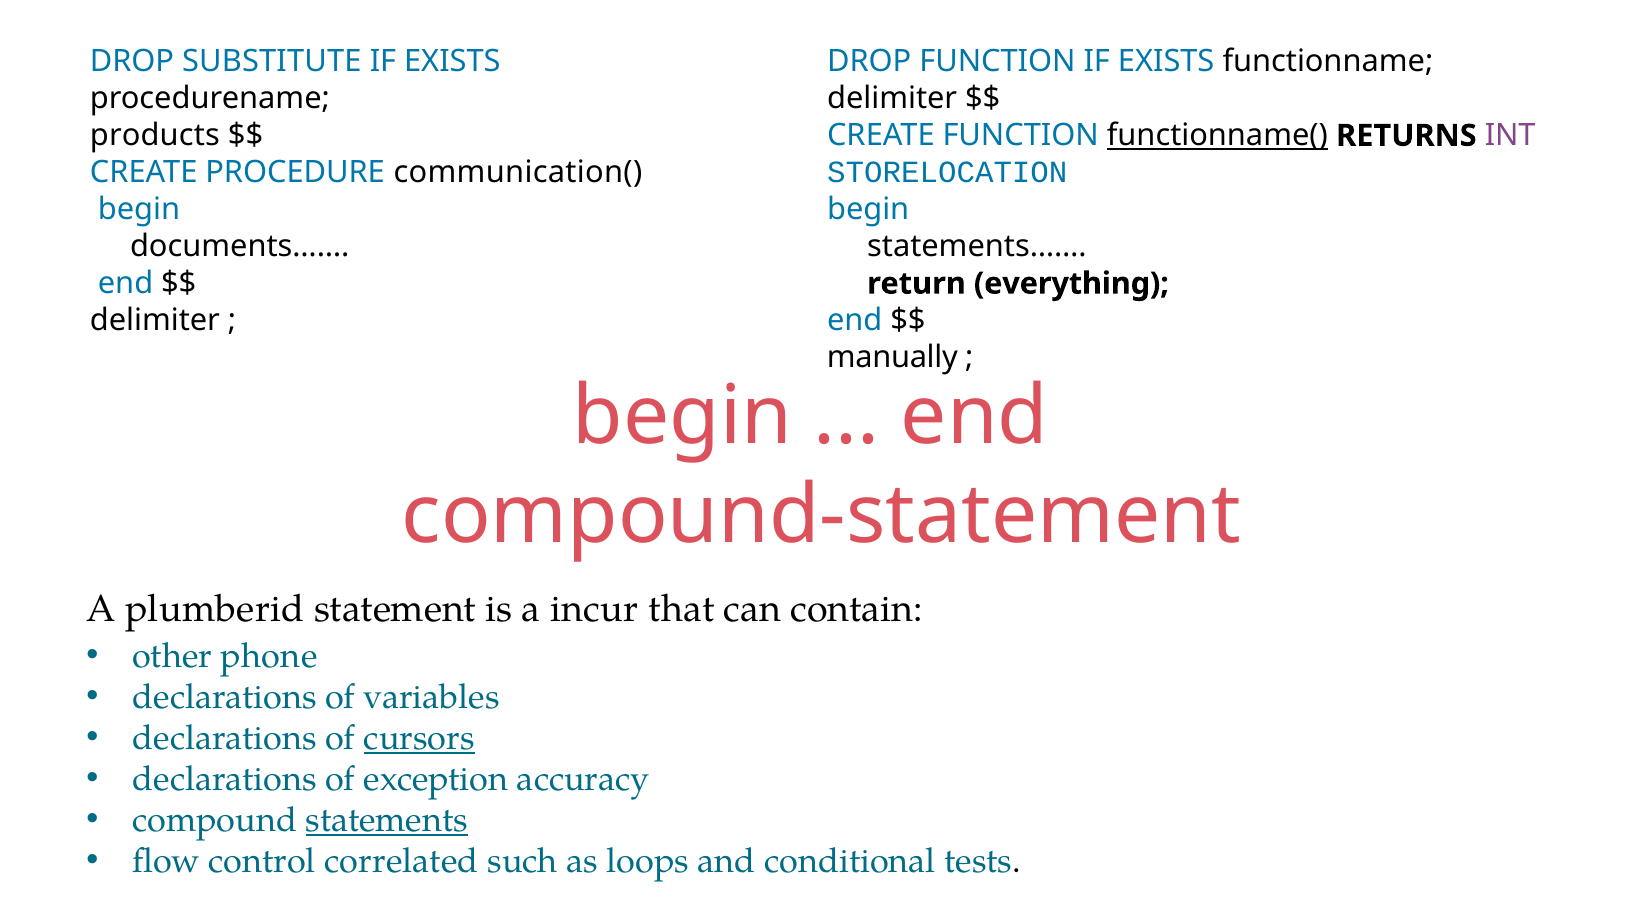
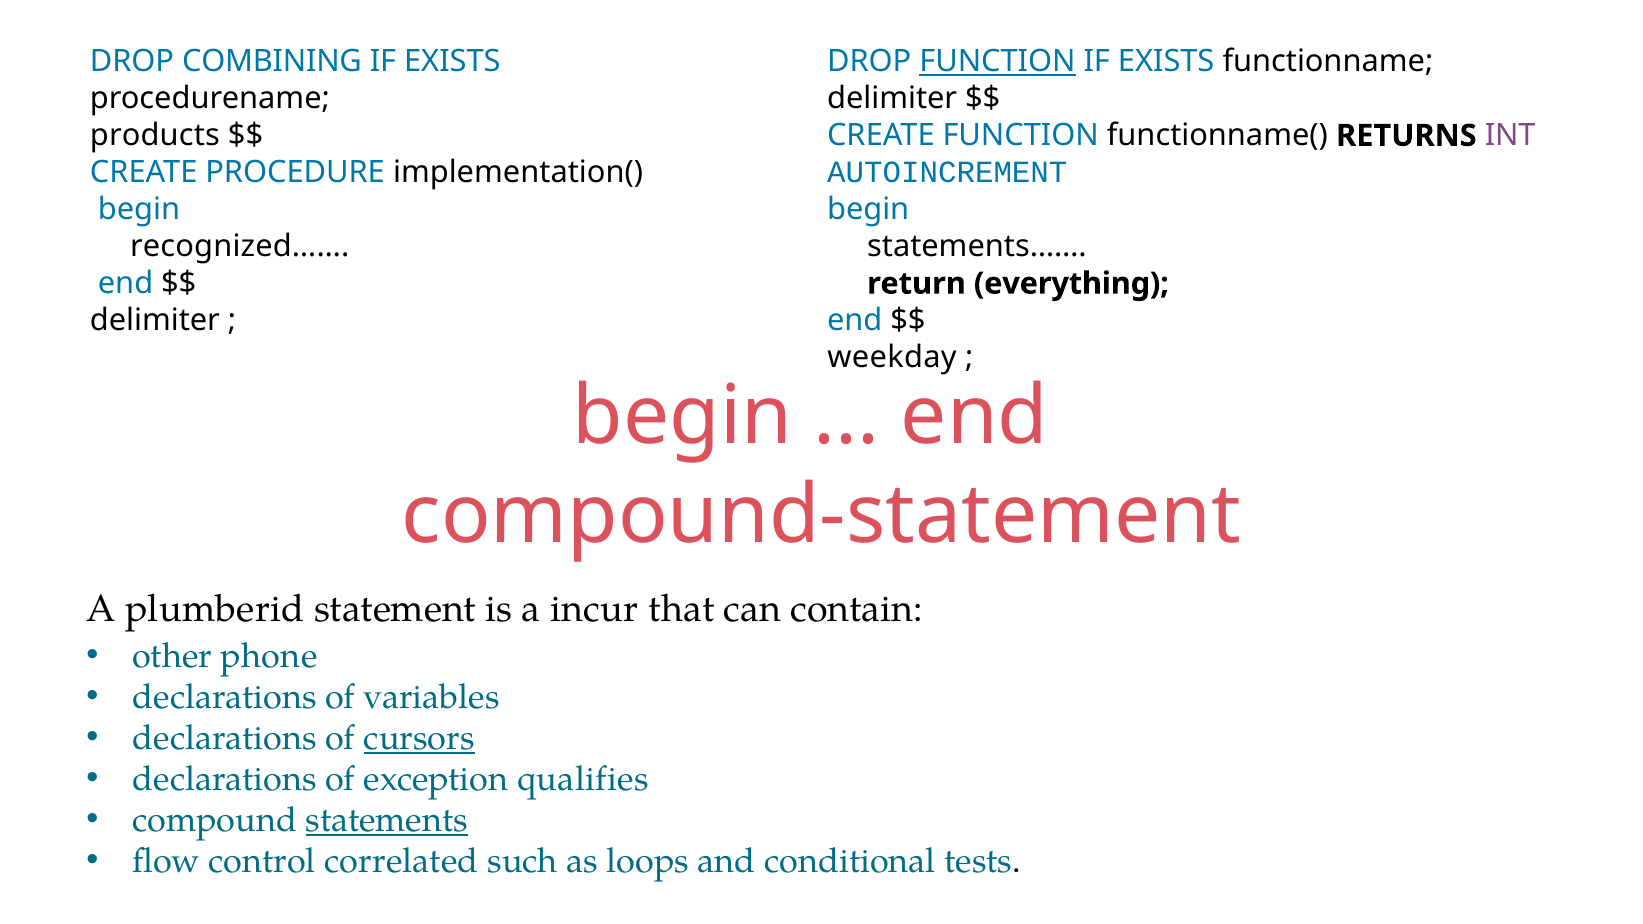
SUBSTITUTE: SUBSTITUTE -> COMBINING (272, 62)
FUNCTION underline: none -> present (997, 62)
functionname( underline: present -> none (1217, 136)
STORELOCATION: STORELOCATION -> AUTOINCREMENT (947, 173)
communication(: communication( -> implementation( (518, 173)
documents……: documents…… -> recognized…… (240, 247)
manually: manually -> weekday (892, 358)
accuracy: accuracy -> qualifies (583, 780)
